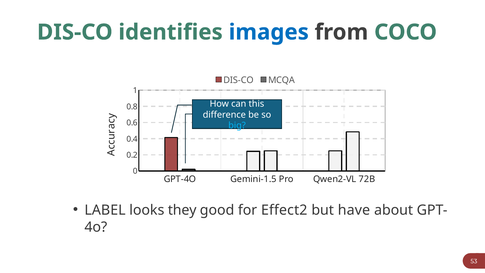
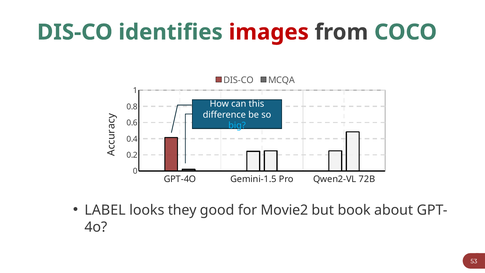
images colour: blue -> red (269, 32)
Effect2: Effect2 -> Movie2 (284, 210)
have: have -> book (354, 210)
